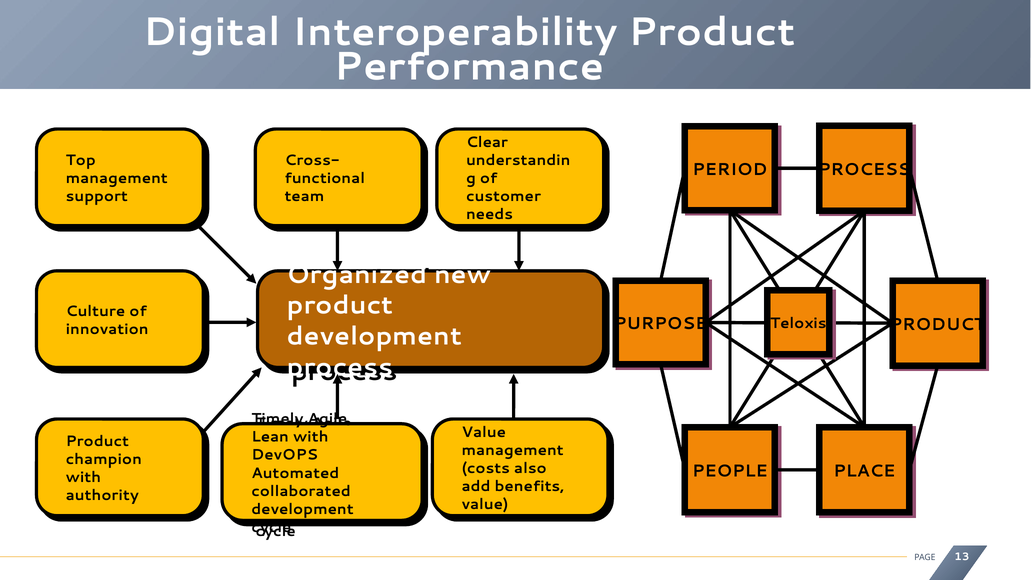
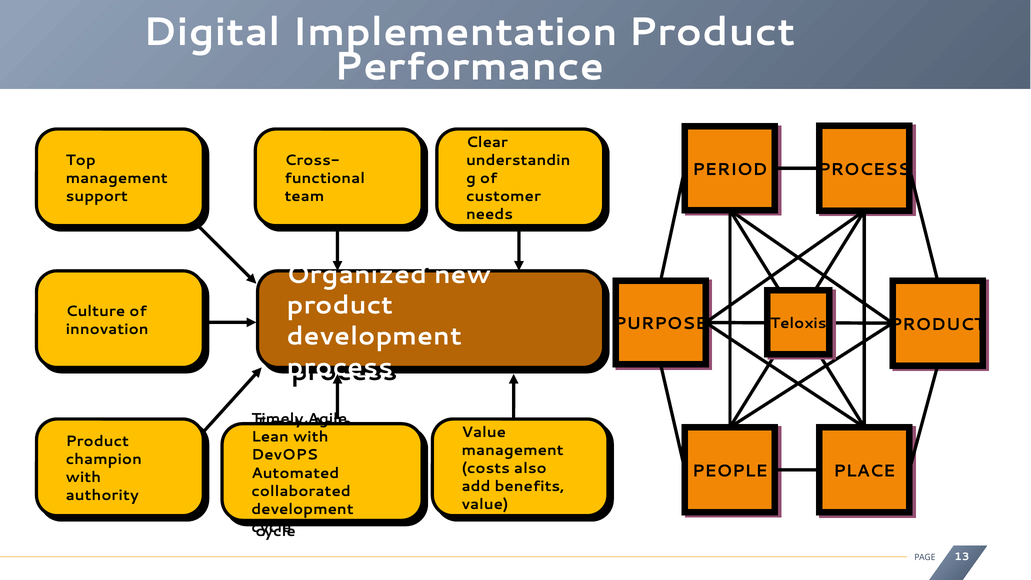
Interoperability: Interoperability -> Implementation (455, 32)
